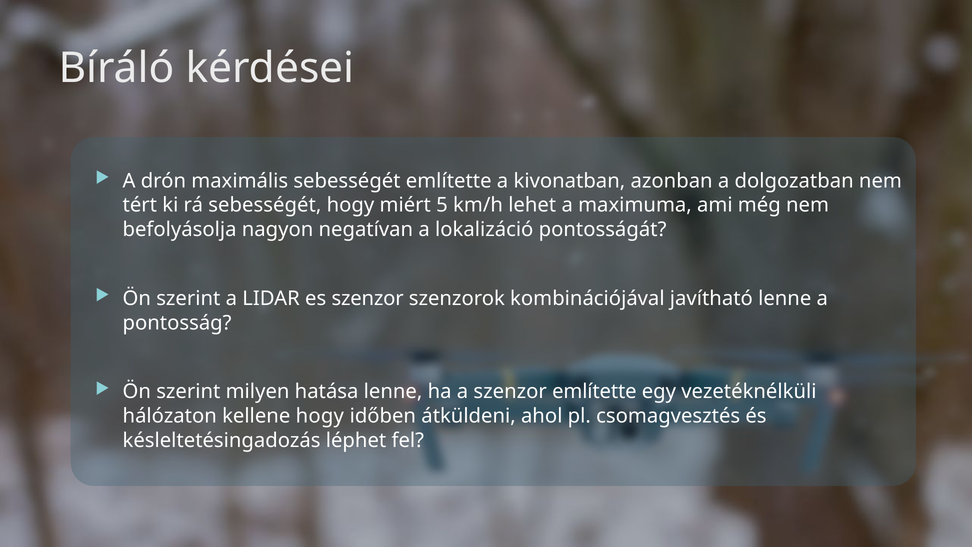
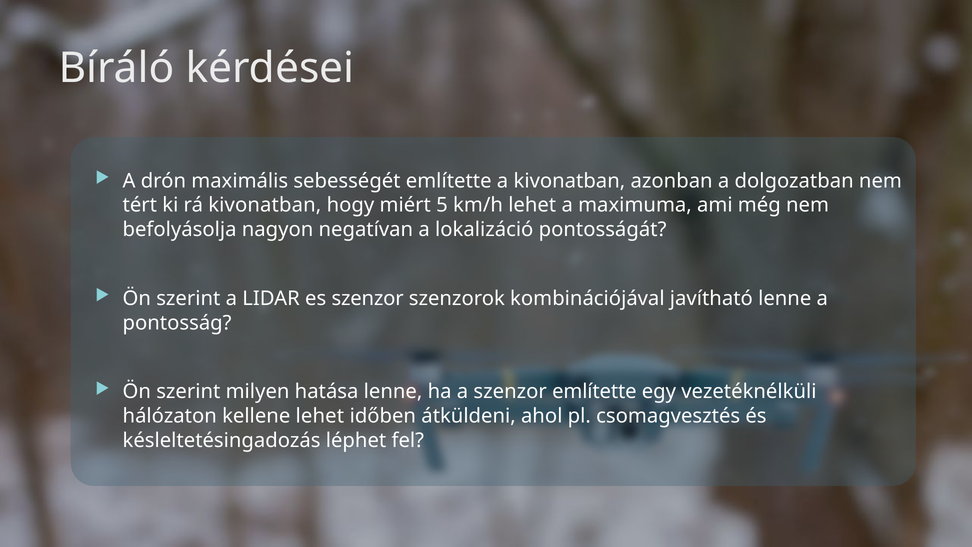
rá sebességét: sebességét -> kivonatban (265, 205)
kellene hogy: hogy -> lehet (320, 416)
